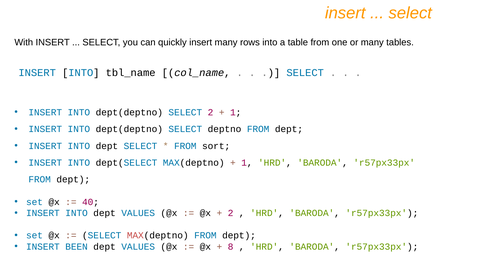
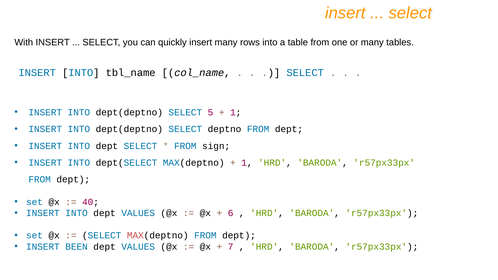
SELECT 2: 2 -> 5 (211, 112)
sort: sort -> sign (216, 146)
2: 2 -> 6 (231, 213)
8: 8 -> 7 (231, 247)
